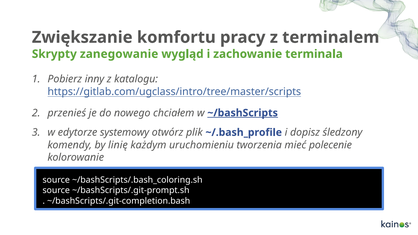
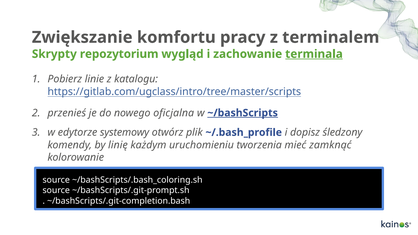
zanegowanie: zanegowanie -> repozytorium (119, 54)
terminala underline: none -> present (314, 54)
inny: inny -> linie (94, 79)
chciałem: chciałem -> oficjalna (174, 113)
polecenie: polecenie -> zamknąć (330, 145)
